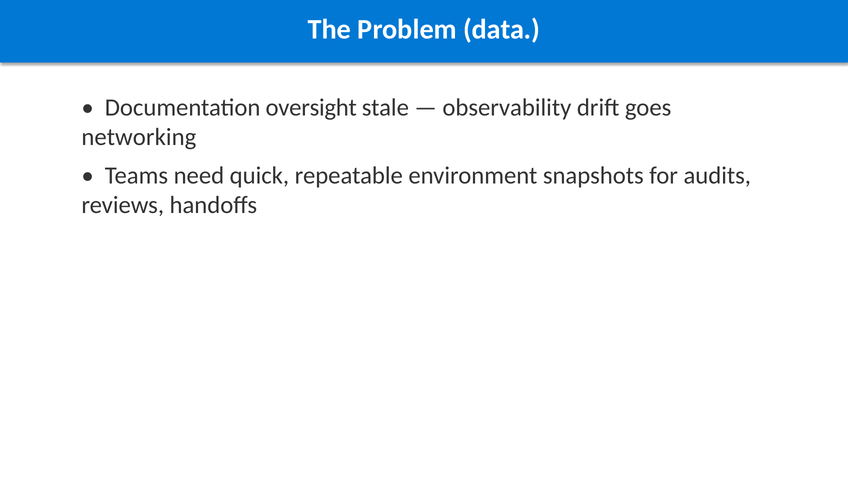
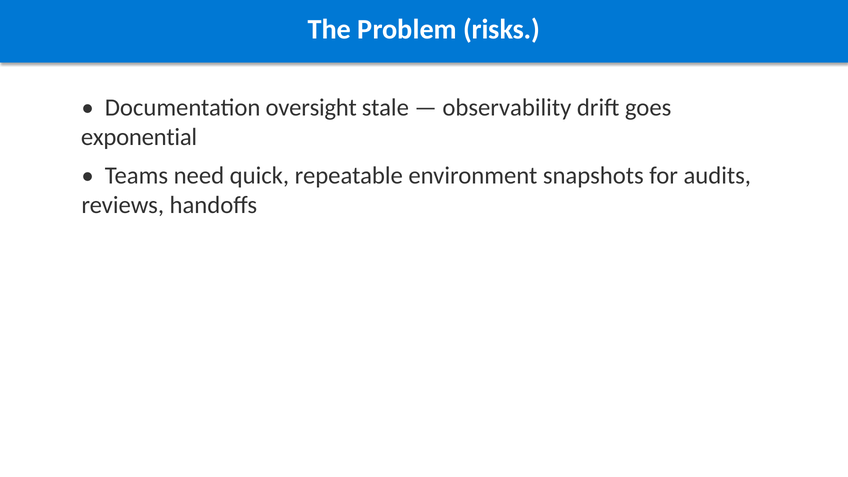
data: data -> risks (502, 30)
networking: networking -> exponential (139, 137)
